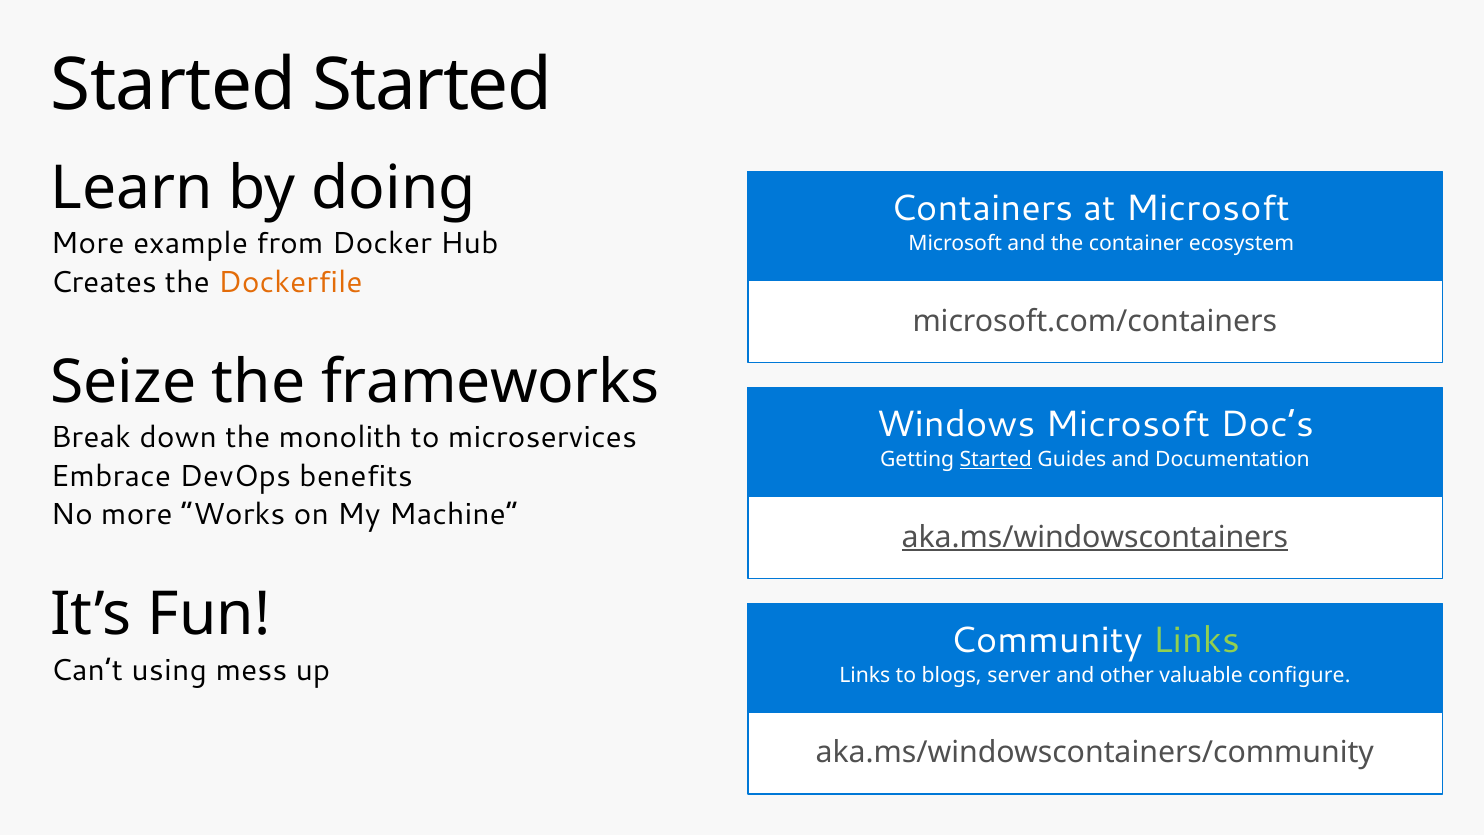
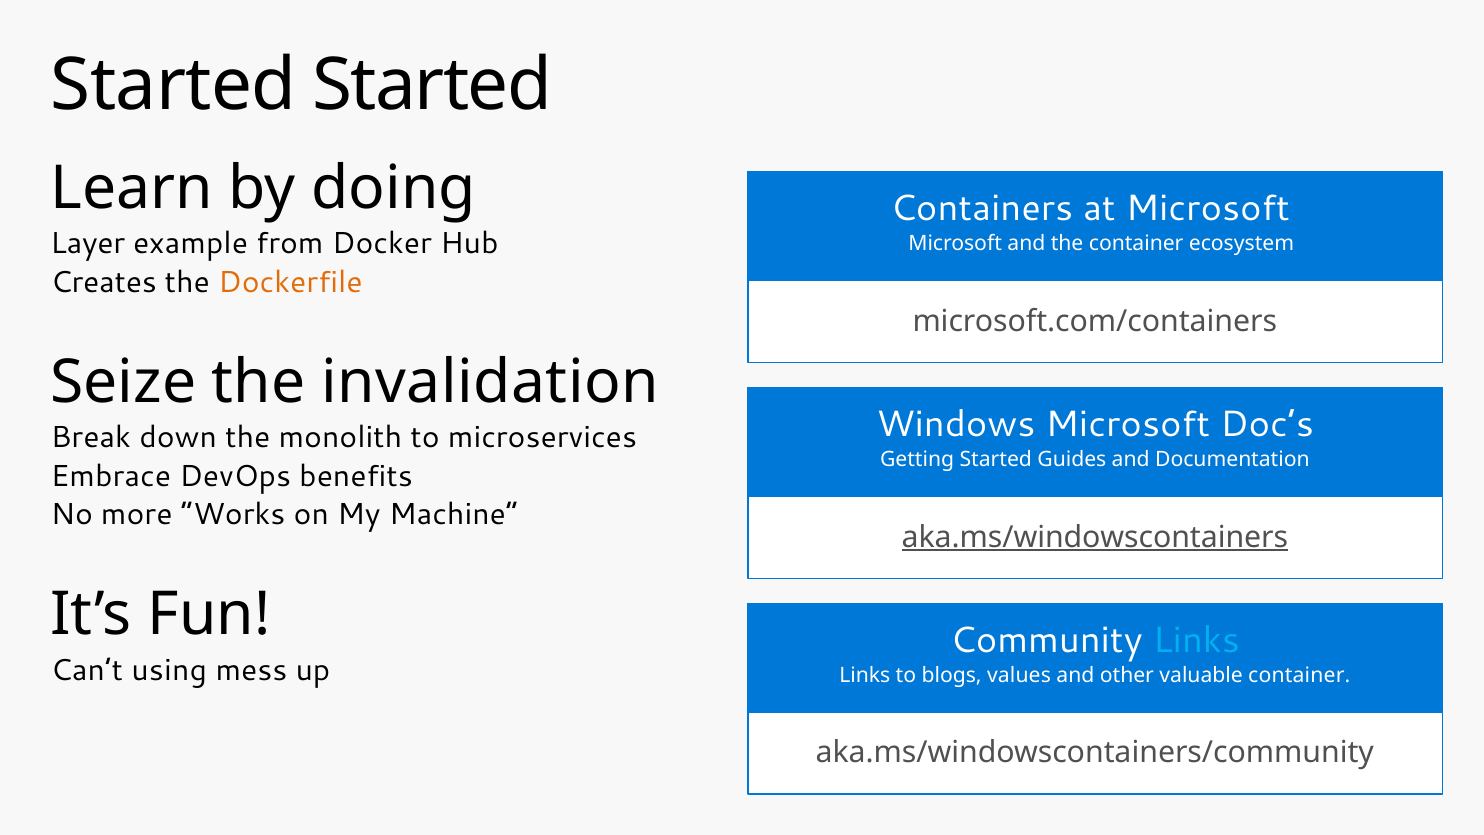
More: More -> Layer (88, 244)
frameworks: frameworks -> invalidation (490, 382)
Started underline: present -> none (996, 460)
Links colour: light green -> light blue (1196, 640)
server: server -> values (1019, 675)
valuable configure: configure -> container (1299, 675)
